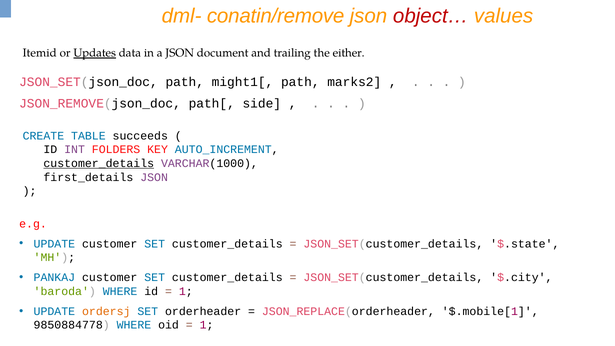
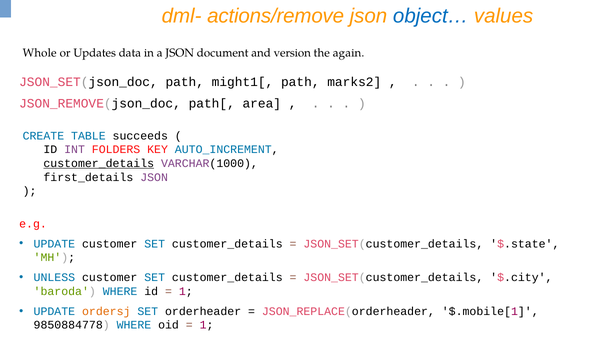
conatin/remove: conatin/remove -> actions/remove (276, 16)
object… colour: red -> blue (431, 16)
Itemid: Itemid -> Whole (40, 53)
Updates underline: present -> none (95, 53)
trailing: trailing -> version (292, 53)
either: either -> again (349, 53)
side: side -> area (262, 104)
PANKAJ: PANKAJ -> UNLESS (54, 277)
